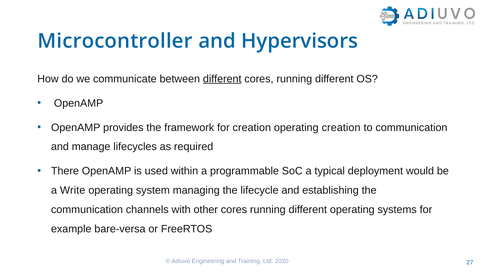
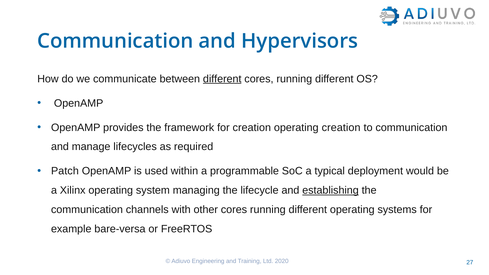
Microcontroller: Microcontroller -> Communication (115, 41)
There: There -> Patch (65, 171)
Write: Write -> Xilinx (73, 190)
establishing underline: none -> present (330, 190)
